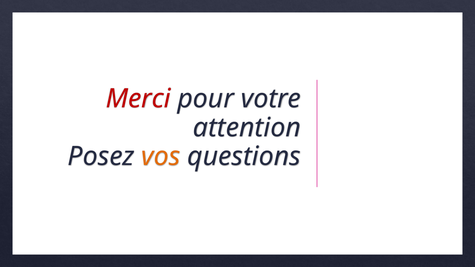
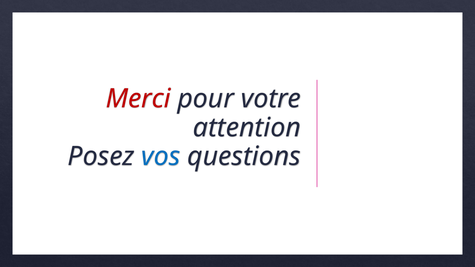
vos colour: orange -> blue (161, 156)
